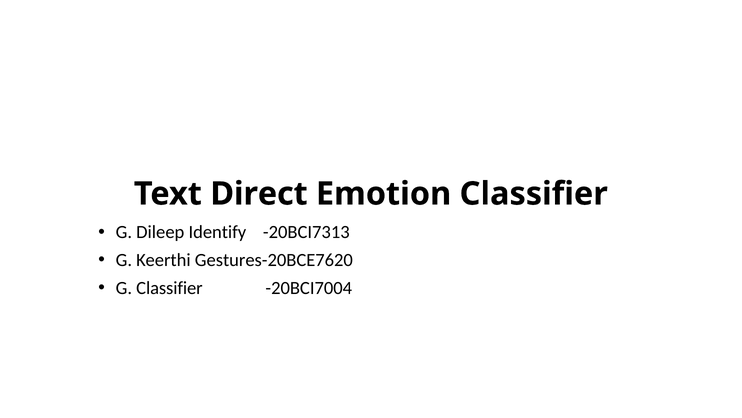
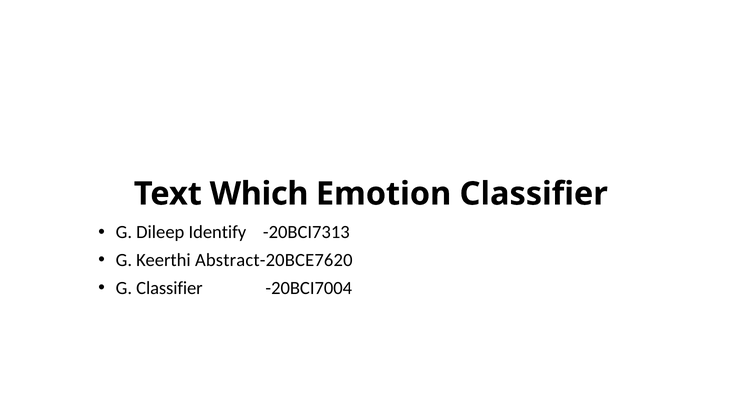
Direct: Direct -> Which (259, 194)
Gestures-20BCE7620: Gestures-20BCE7620 -> Abstract-20BCE7620 (274, 260)
